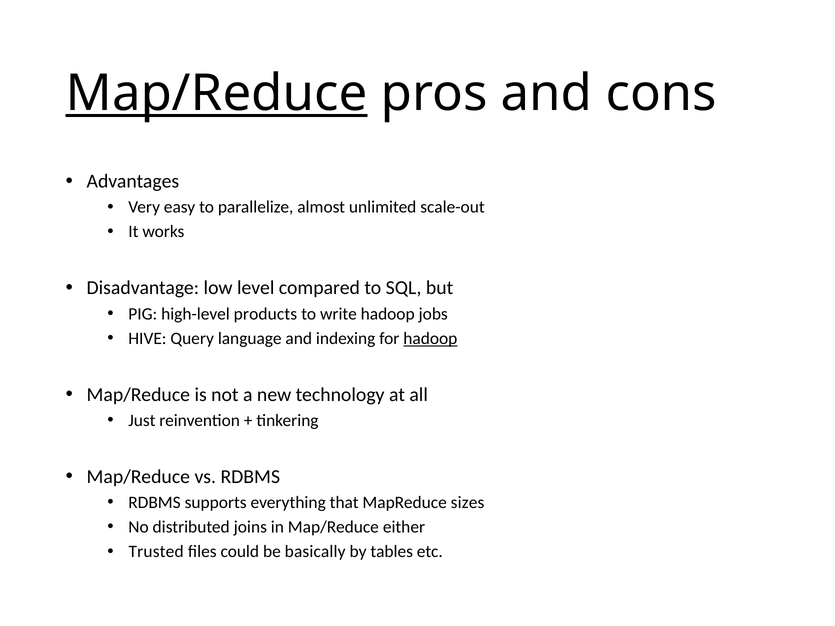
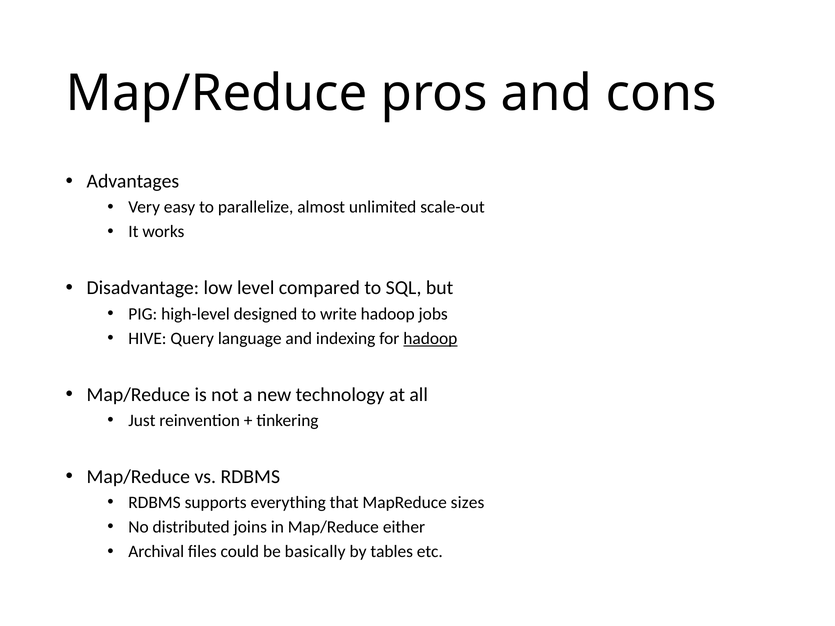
Map/Reduce underline: present -> none (217, 94)
products: products -> designed (265, 314)
Trusted: Trusted -> Archival (156, 552)
